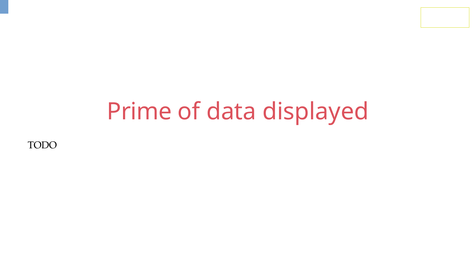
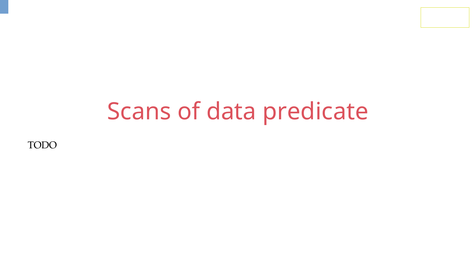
Prime: Prime -> Scans (139, 112)
displayed: displayed -> predicate (316, 112)
